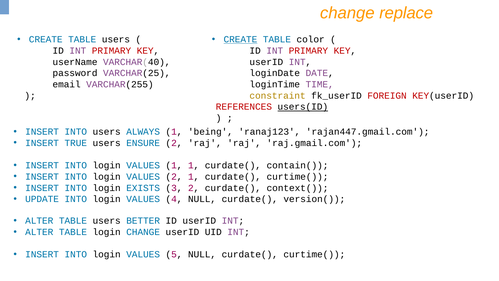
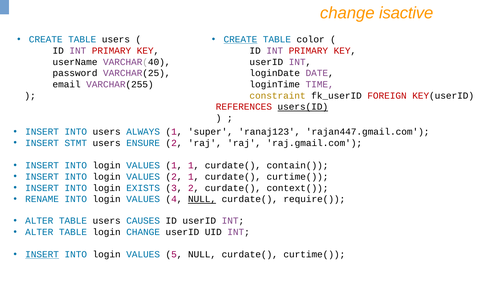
replace: replace -> isactive (406, 13)
being: being -> super (210, 132)
TRUE: TRUE -> STMT (76, 143)
UPDATE: UPDATE -> RENAME (42, 199)
NULL underline: none -> present (202, 199)
version(: version( -> require( (314, 199)
BETTER: BETTER -> CAUSES (143, 221)
INSERT underline: none -> present (42, 254)
